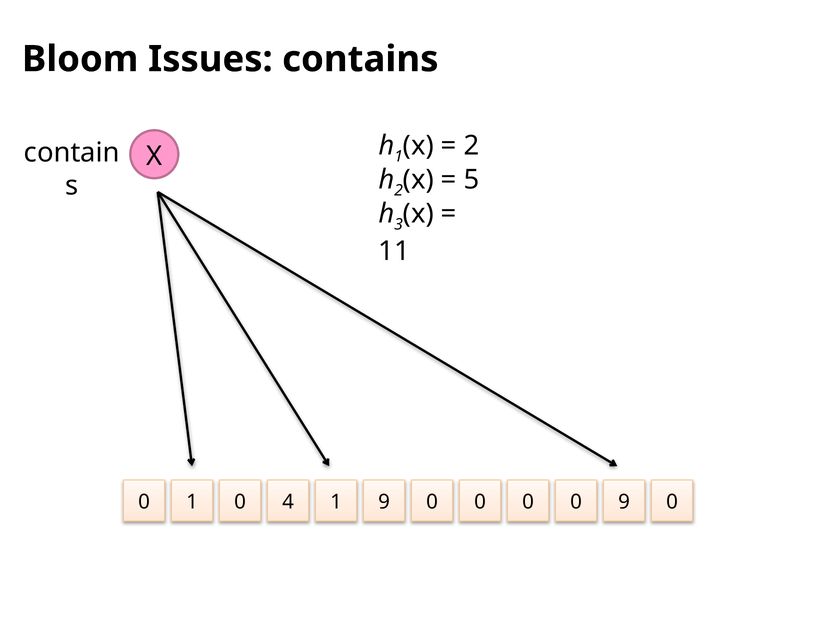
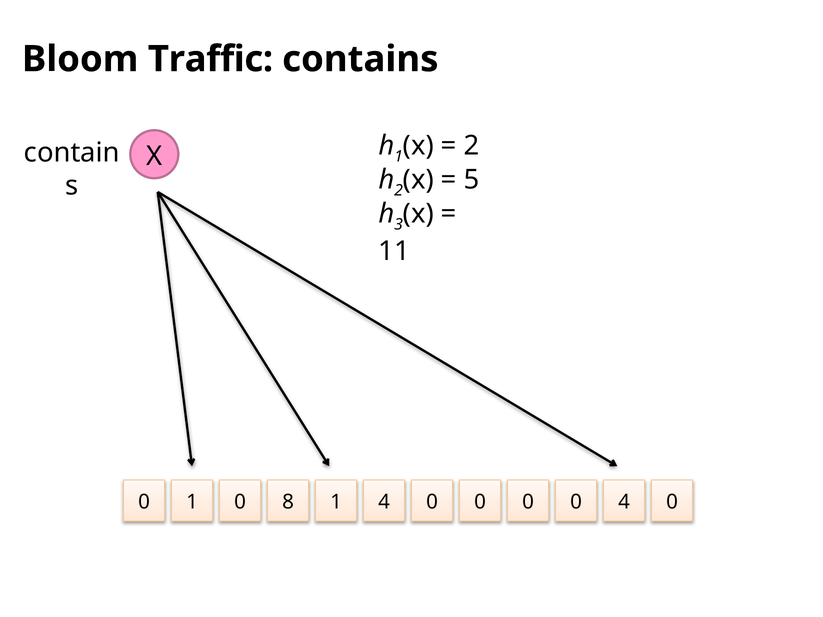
Issues: Issues -> Traffic (211, 59)
4: 4 -> 8 (288, 502)
1 9: 9 -> 4 (384, 502)
0 9: 9 -> 4 (624, 502)
